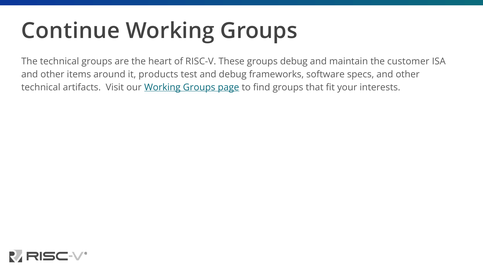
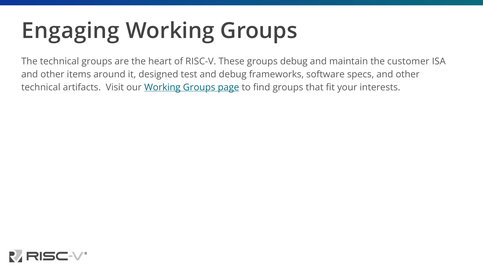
Continue: Continue -> Engaging (71, 31)
products: products -> designed (158, 75)
